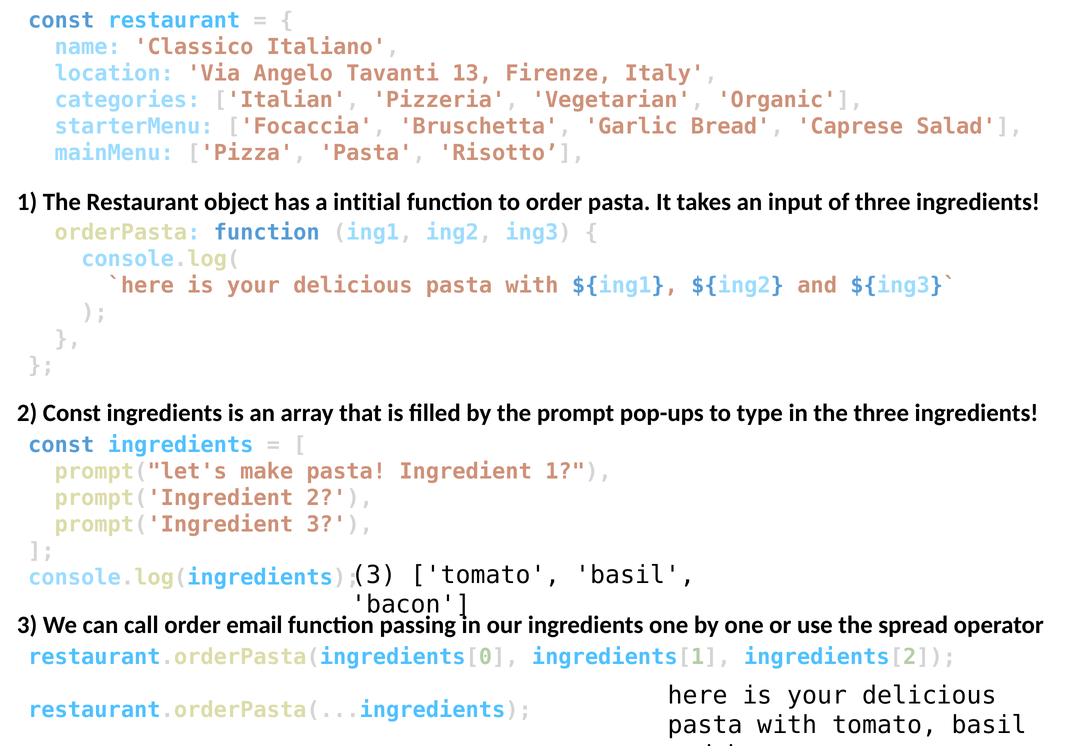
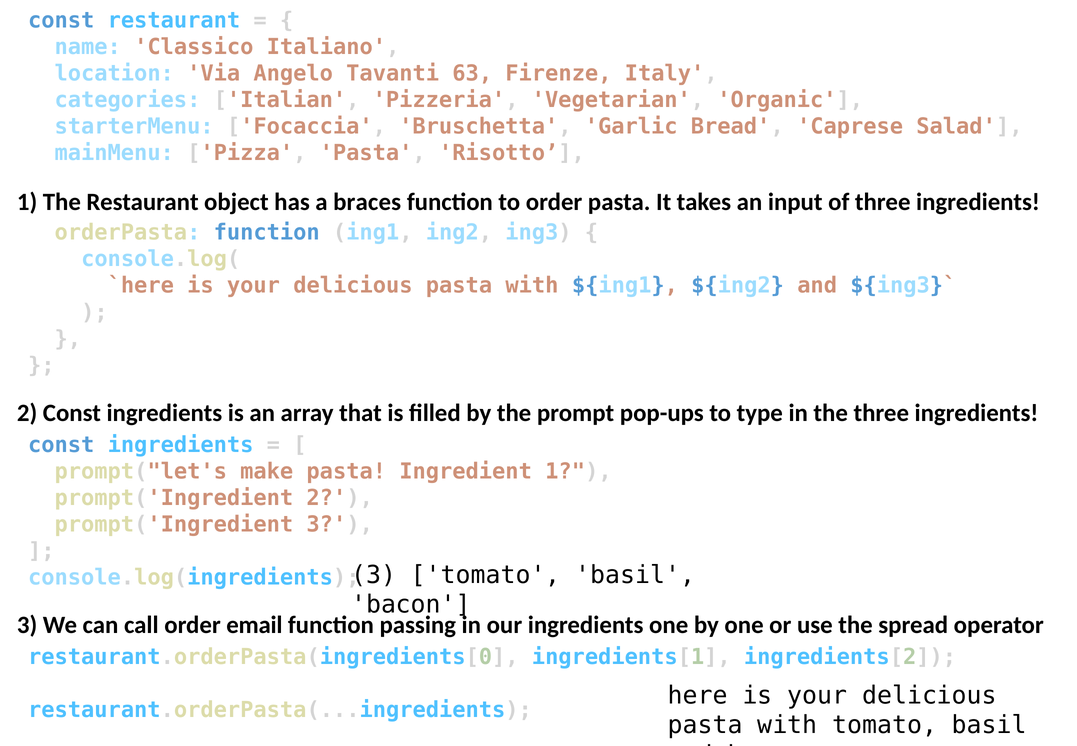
13: 13 -> 63 (472, 74)
intitial: intitial -> braces (367, 202)
